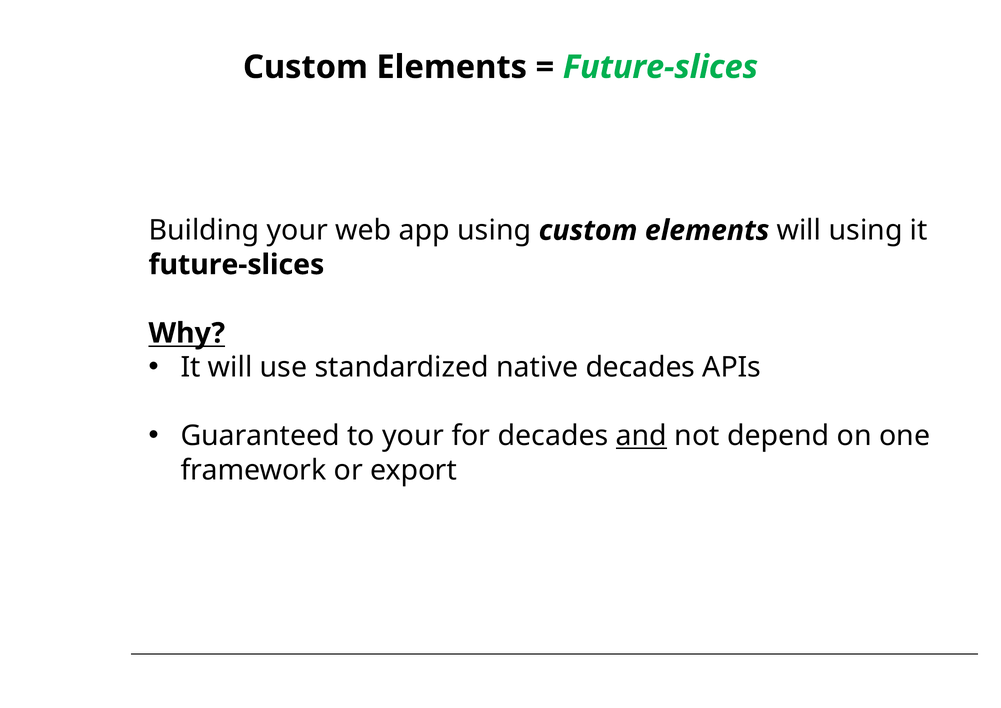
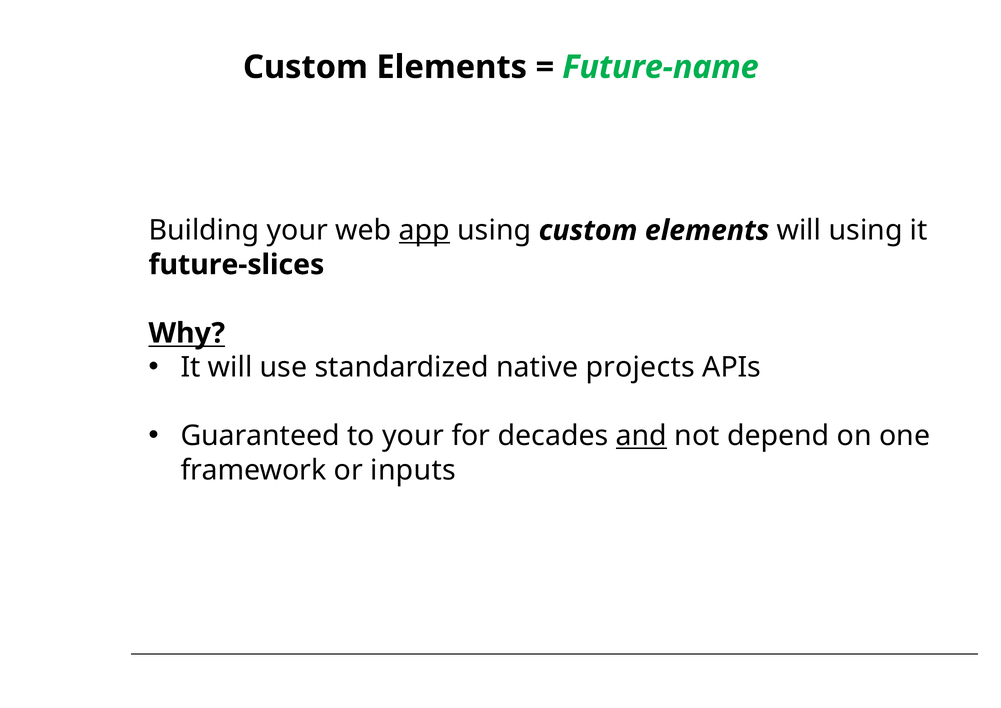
Future-slices: Future-slices -> Future-name (660, 67)
app underline: none -> present (424, 230)
native decades: decades -> projects (640, 367)
export: export -> inputs (413, 470)
